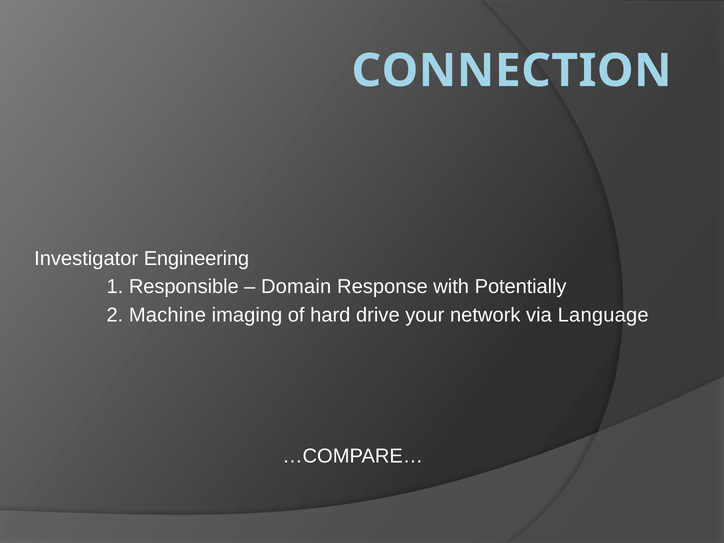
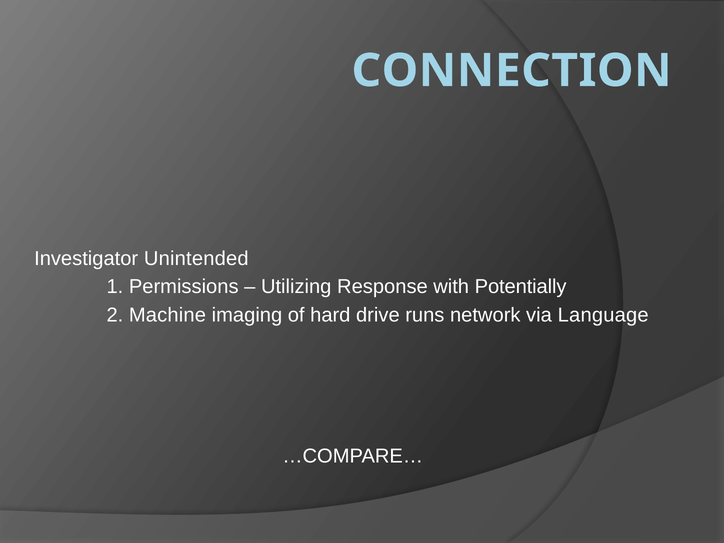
Engineering: Engineering -> Unintended (196, 259)
Responsible: Responsible -> Permissions (184, 287)
Domain: Domain -> Utilizing (296, 287)
your: your -> runs (425, 315)
